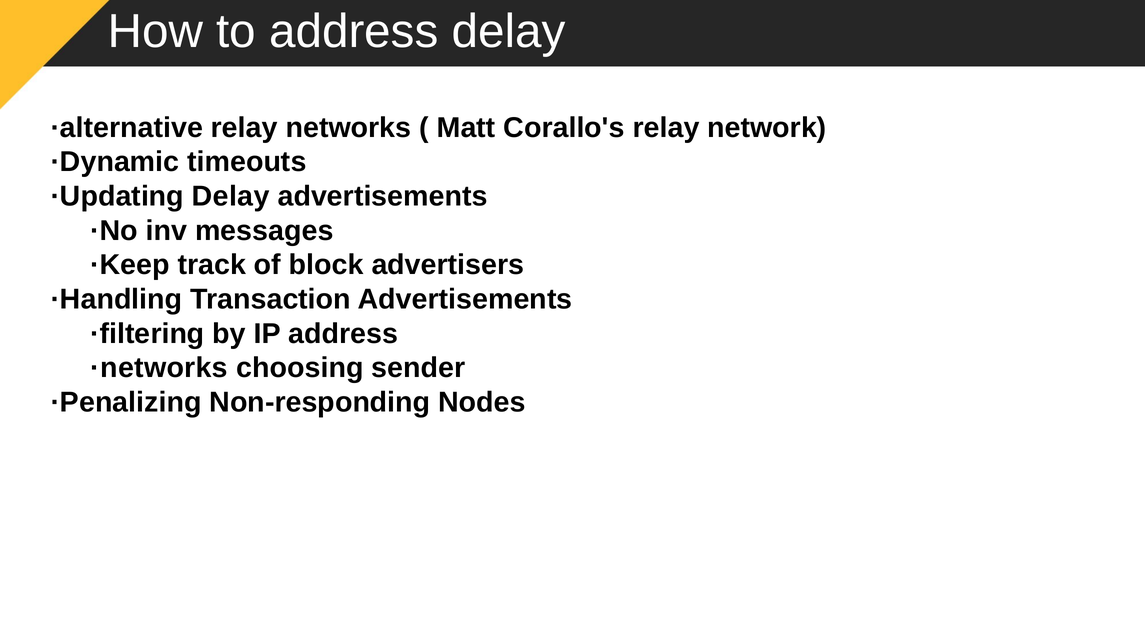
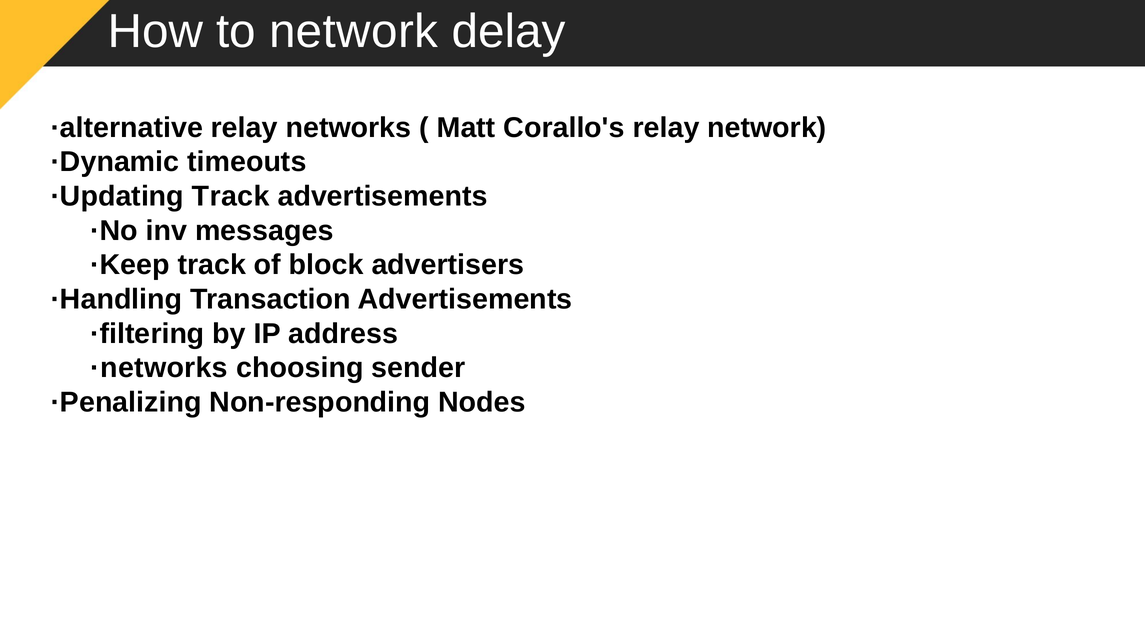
to address: address -> network (354, 32)
·Updating Delay: Delay -> Track (231, 196)
